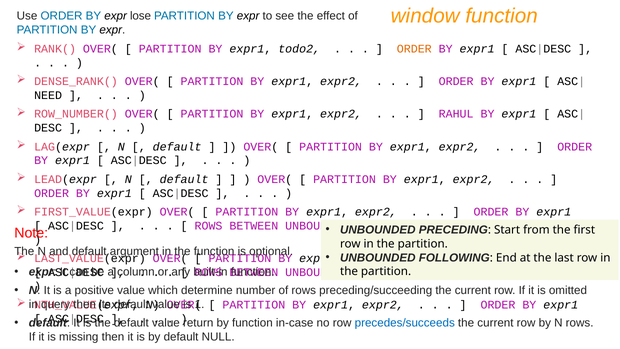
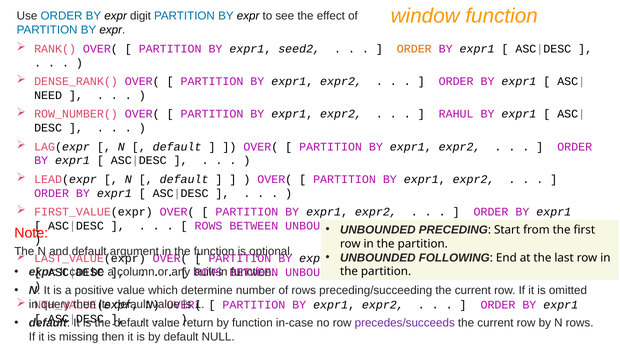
lose: lose -> digit (141, 16)
todo2: todo2 -> seed2 (299, 49)
precedes/succeeds colour: blue -> purple (405, 323)
